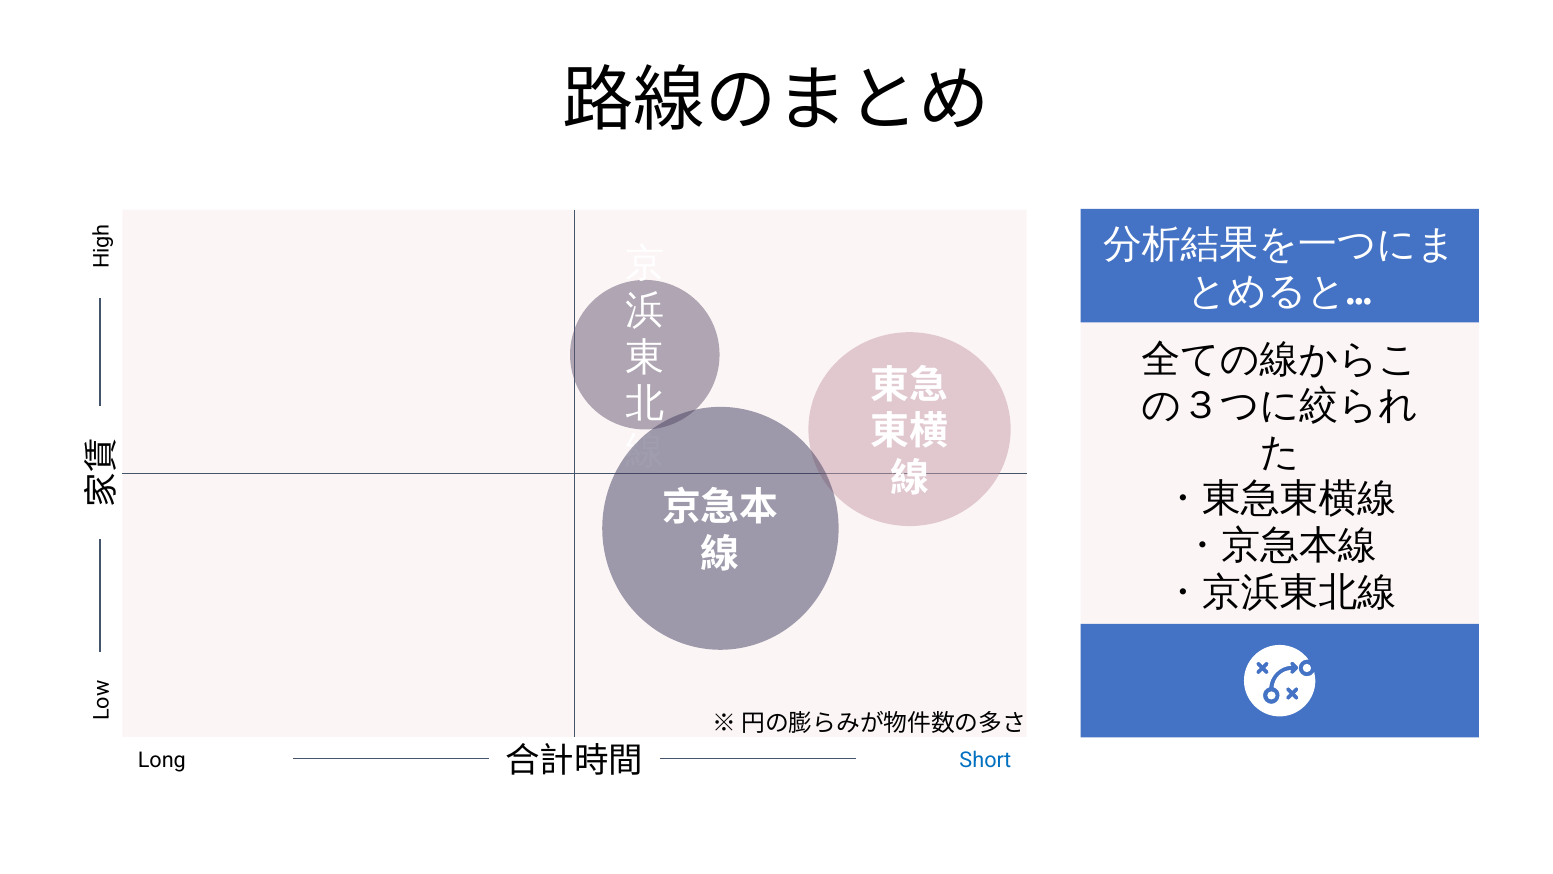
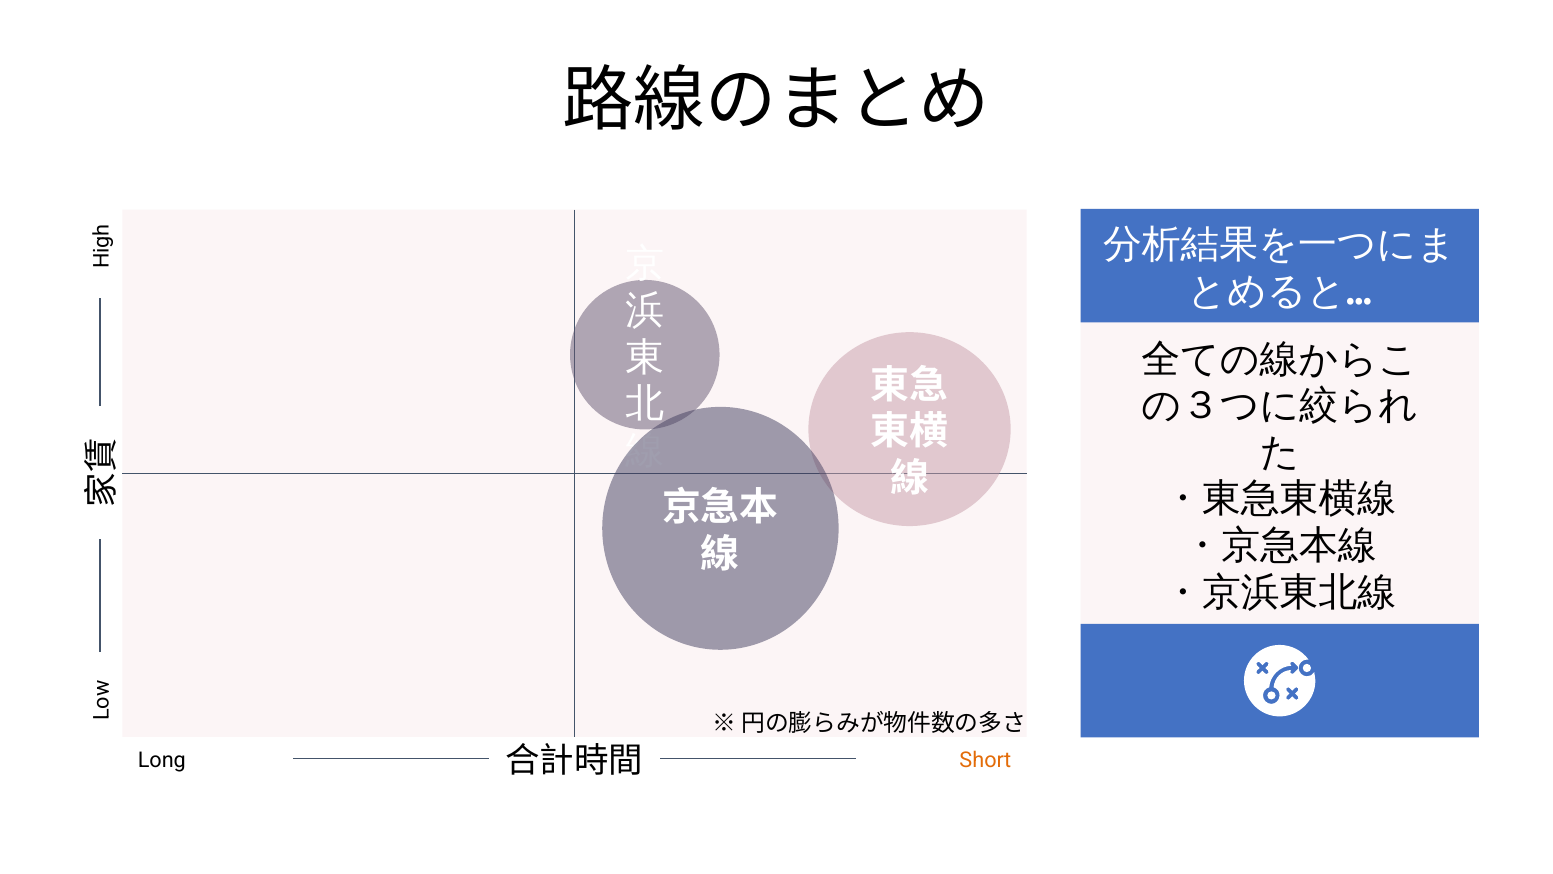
Short colour: blue -> orange (985, 760)
